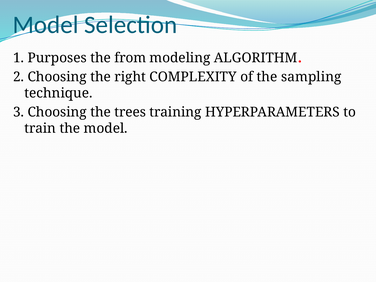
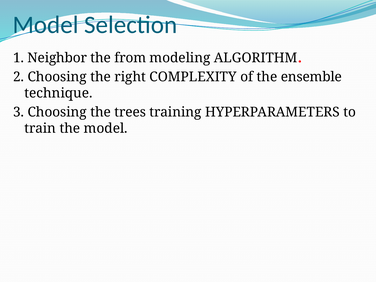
Purposes: Purposes -> Neighbor (57, 58)
sampling: sampling -> ensemble (311, 77)
